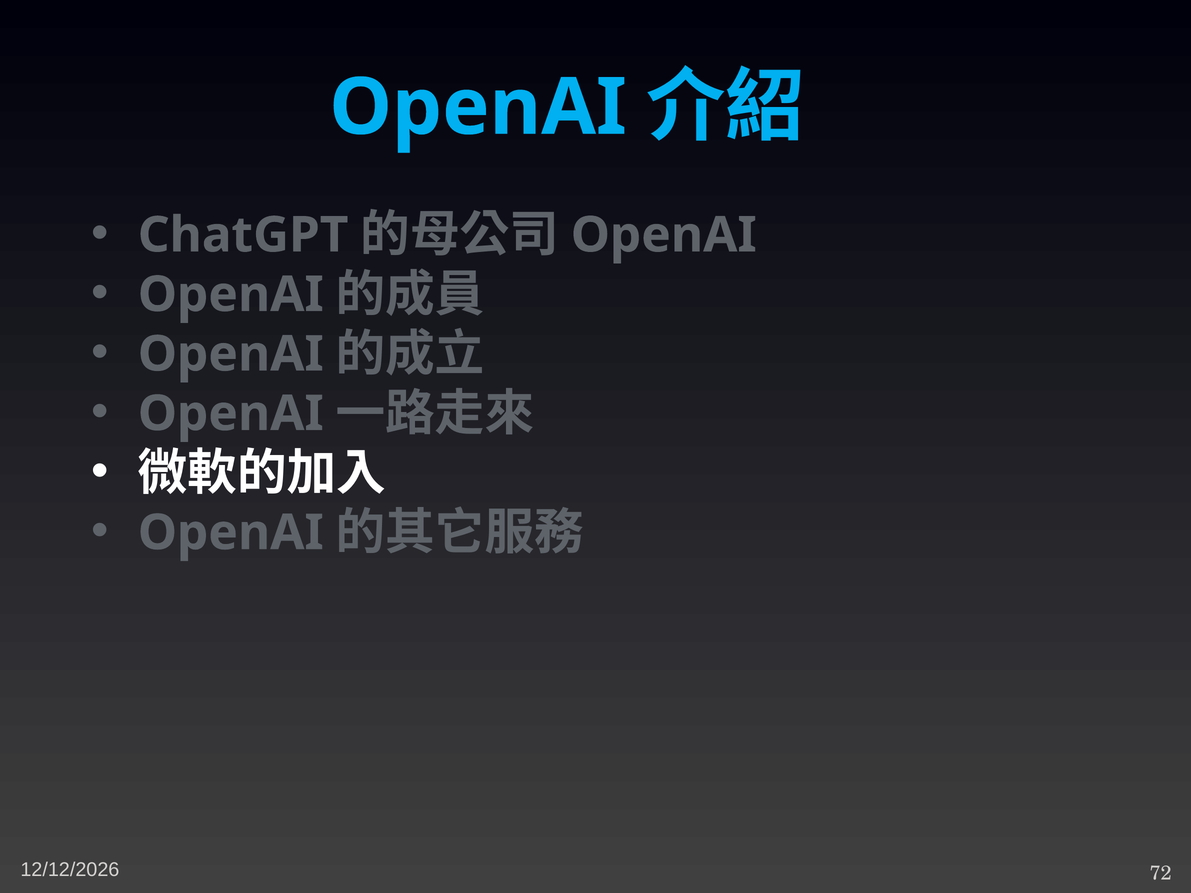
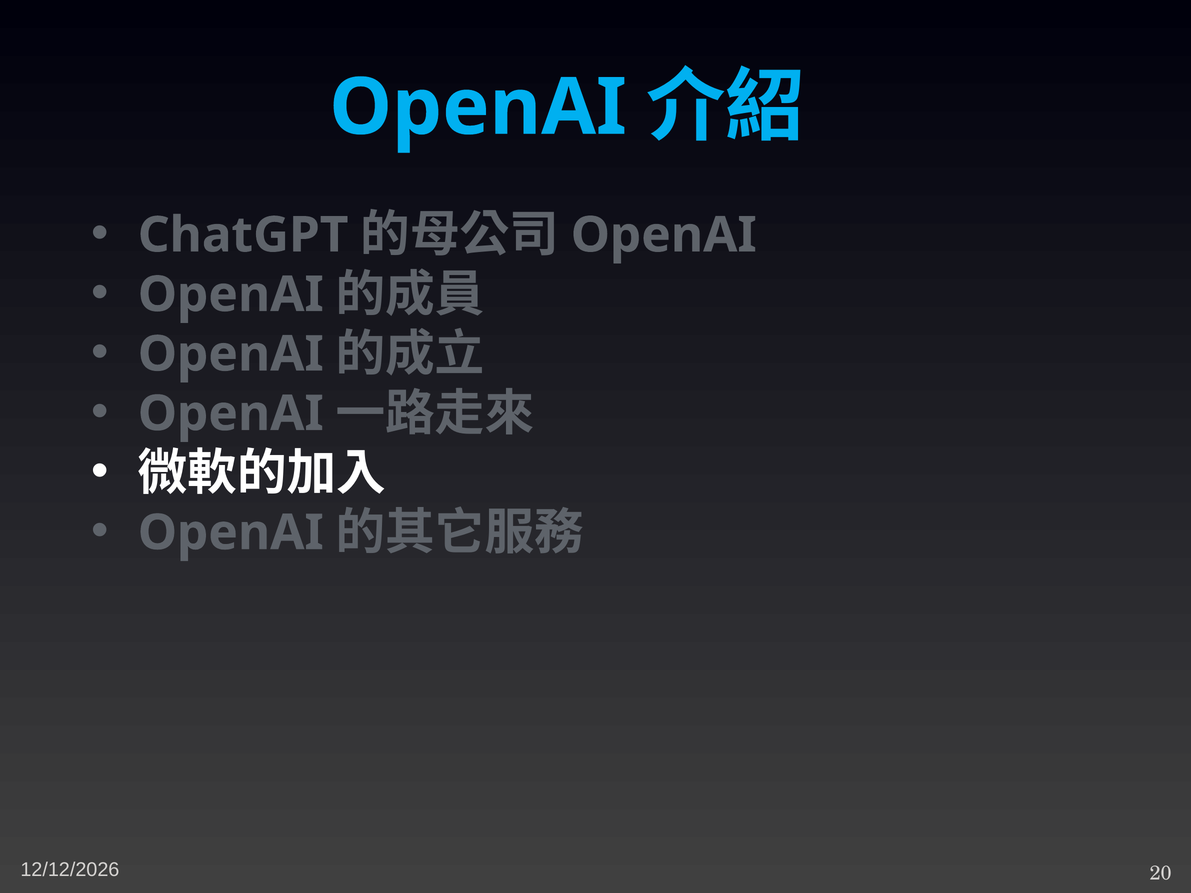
72: 72 -> 20 (1161, 873)
